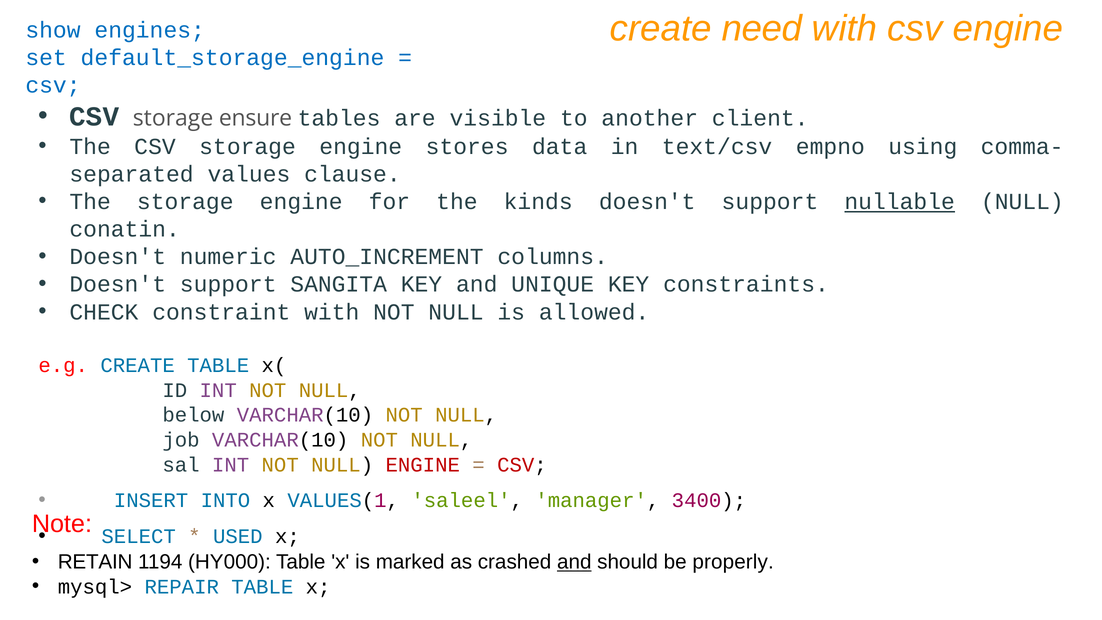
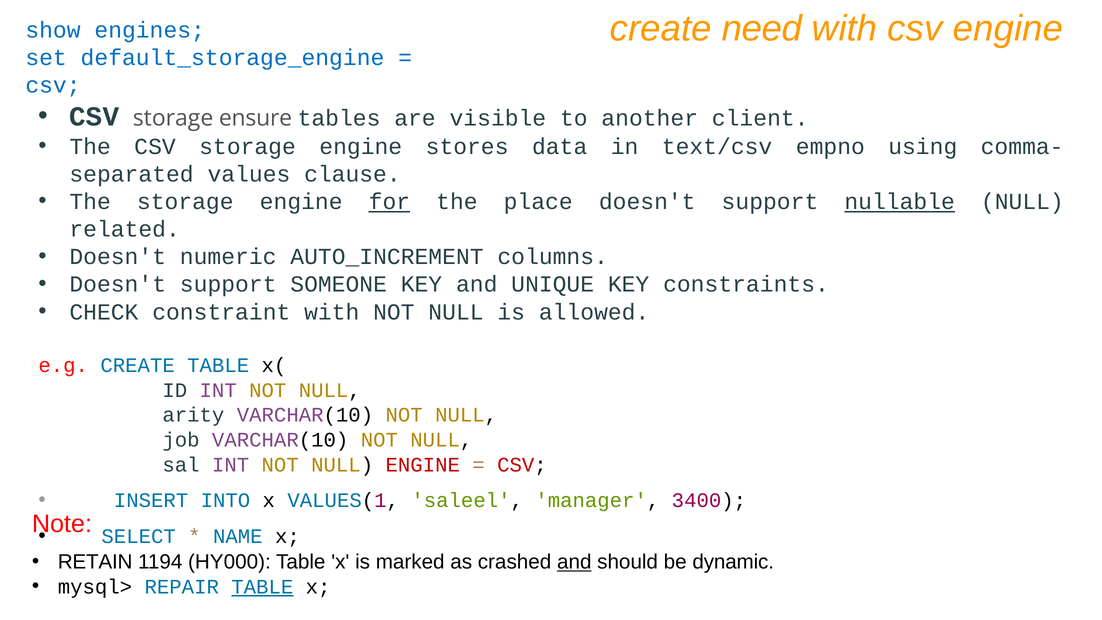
for underline: none -> present (389, 202)
kinds: kinds -> place (538, 202)
conatin: conatin -> related (125, 229)
SANGITA: SANGITA -> SOMEONE (339, 284)
below: below -> arity (193, 415)
USED: USED -> NAME (238, 536)
properly: properly -> dynamic (733, 562)
TABLE underline: none -> present (262, 587)
